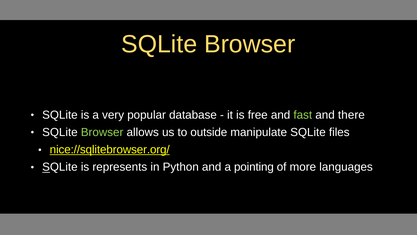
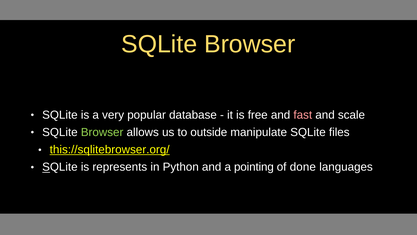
fast colour: light green -> pink (303, 115)
there: there -> scale (351, 115)
nice://sqlitebrowser.org/: nice://sqlitebrowser.org/ -> this://sqlitebrowser.org/ (110, 149)
more: more -> done (303, 167)
